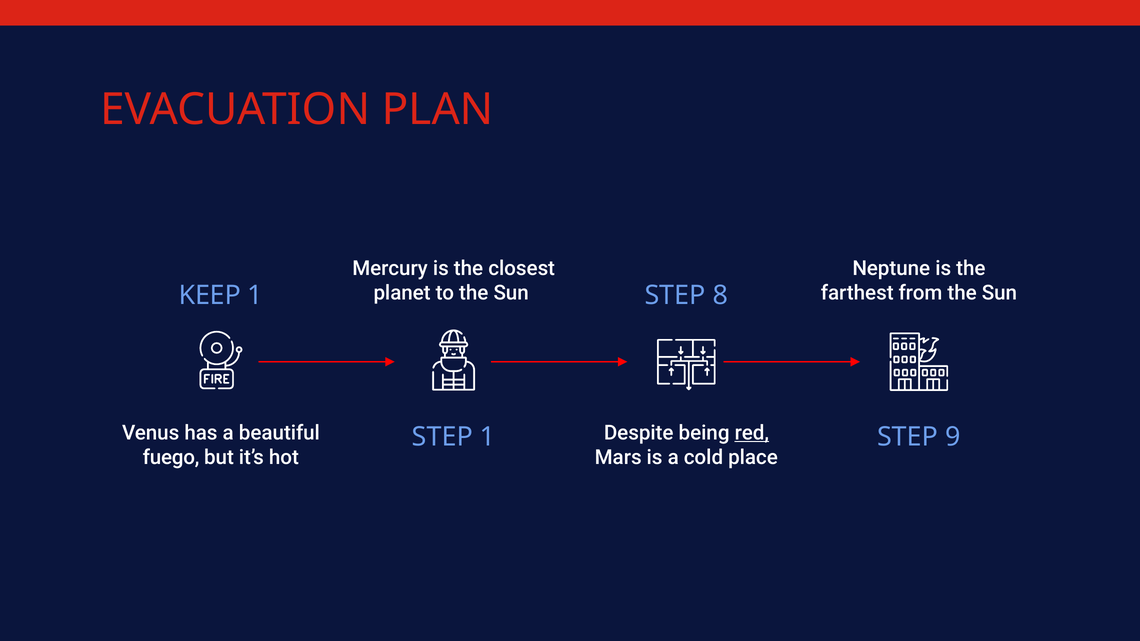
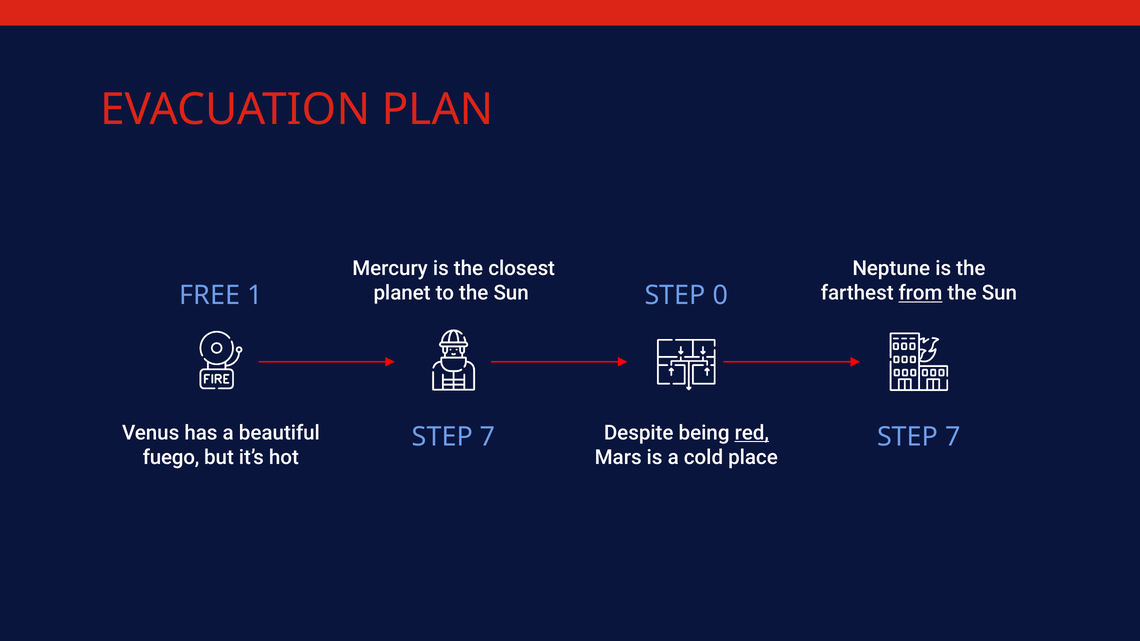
from underline: none -> present (920, 293)
KEEP: KEEP -> FREE (210, 296)
8: 8 -> 0 (720, 296)
1: 1 -> 7 (488, 437)
9: 9 -> 7 (953, 437)
